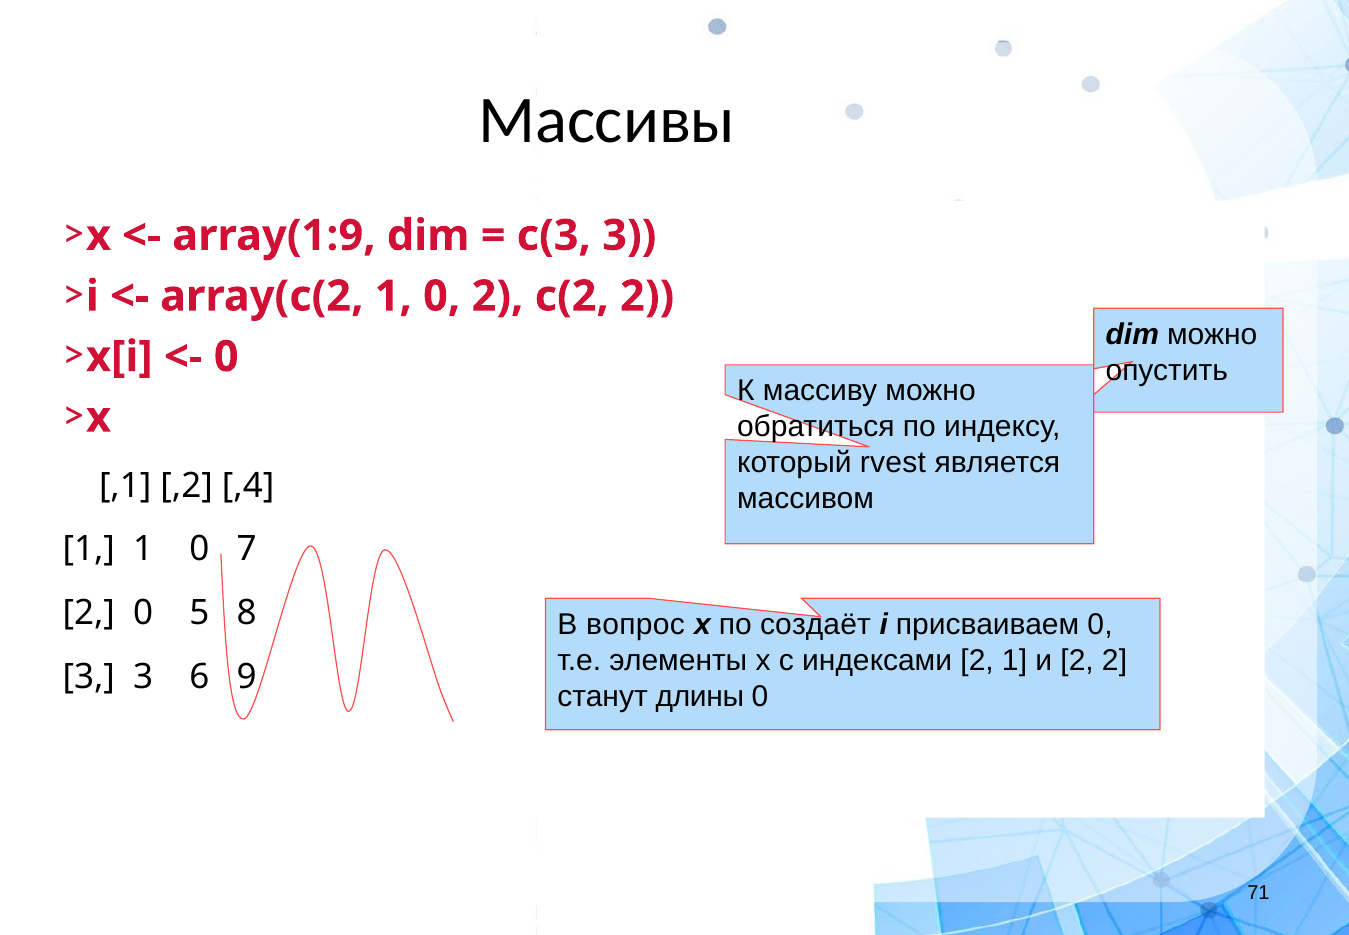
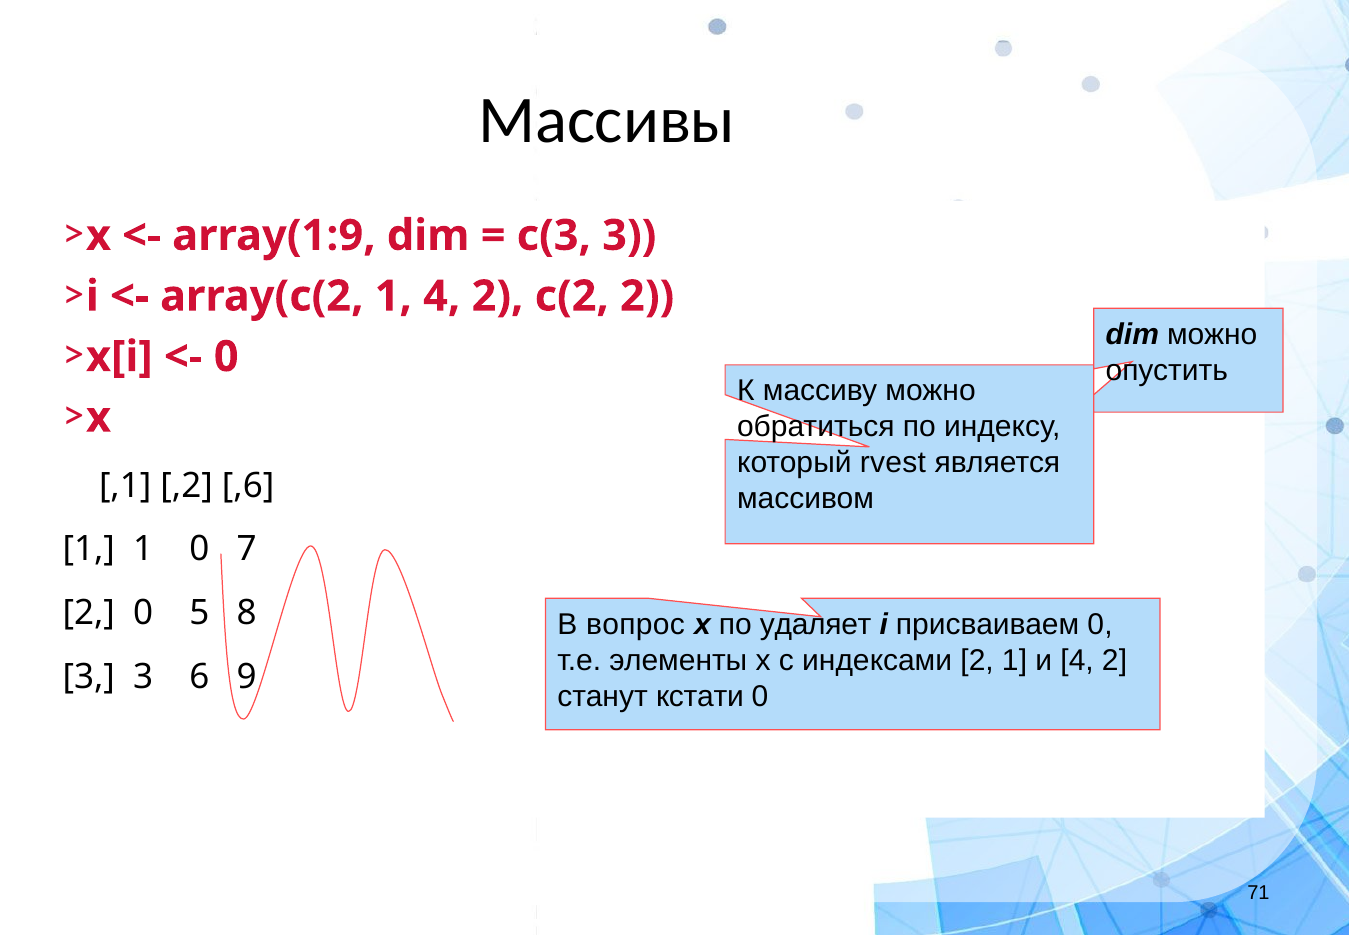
array(c(2 1 0: 0 -> 4 (442, 296)
,4: ,4 -> ,6 (248, 486)
создаёт: создаёт -> удаляет (816, 625)
и 2: 2 -> 4 (1077, 661)
длины: длины -> кстати (700, 697)
